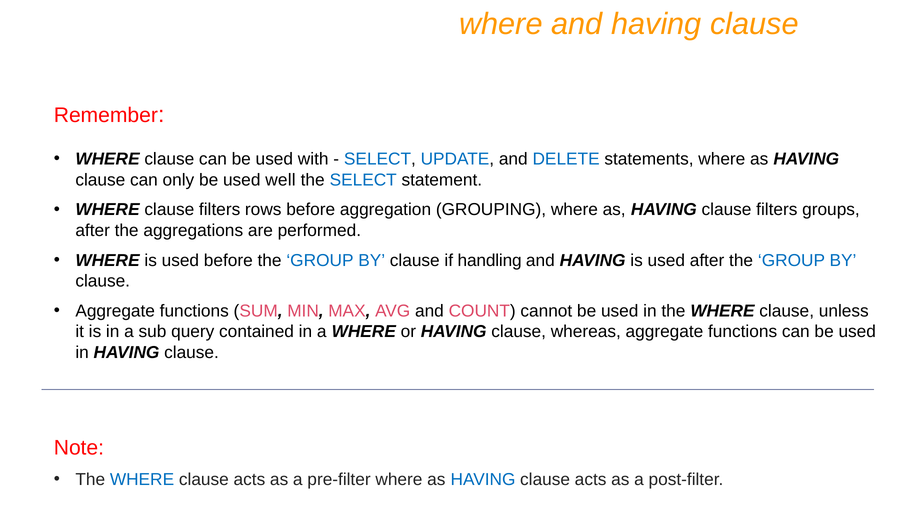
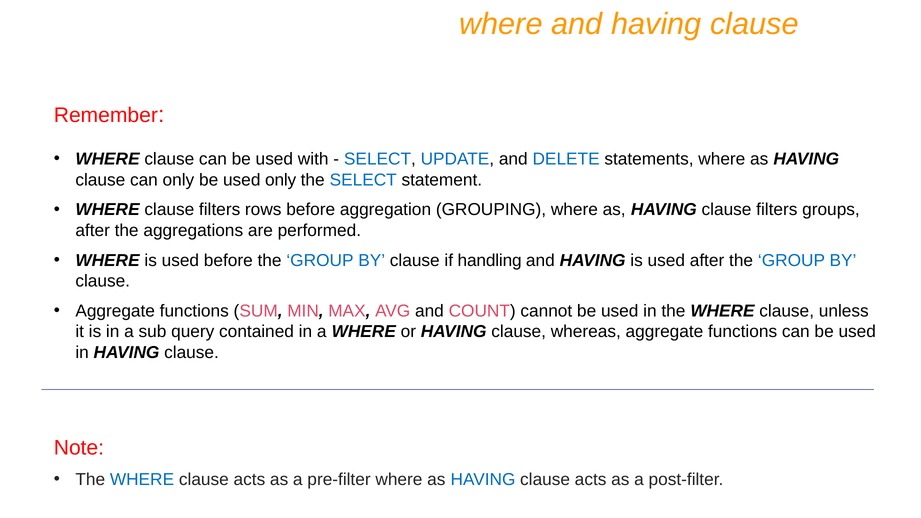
used well: well -> only (281, 180)
